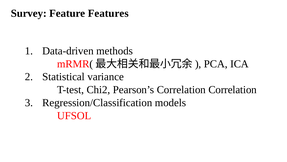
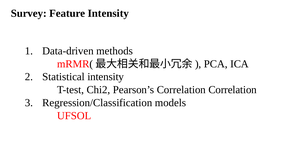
Feature Features: Features -> Intensity (108, 13)
Statistical variance: variance -> intensity (106, 77)
